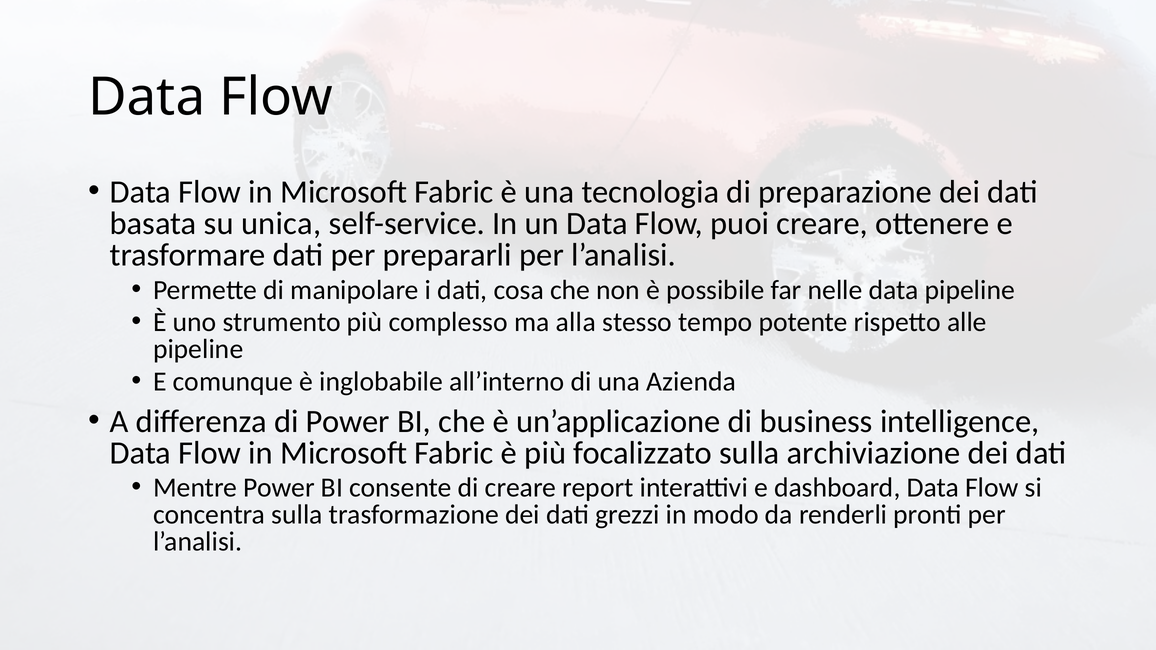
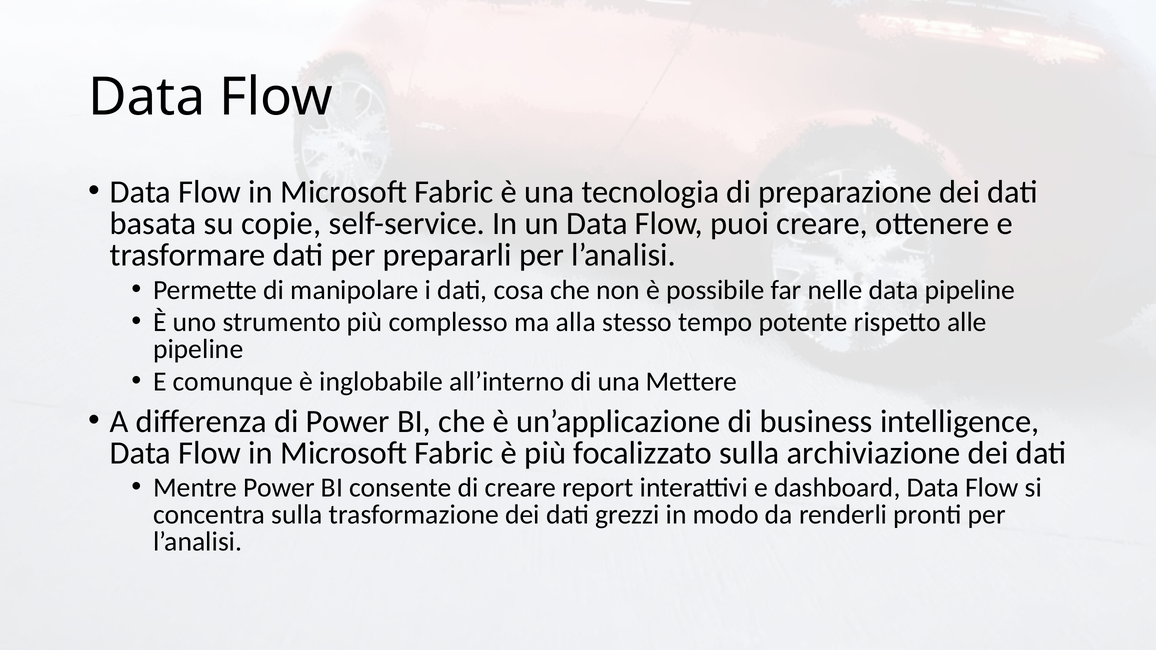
unica: unica -> copie (281, 224)
Azienda: Azienda -> Mettere (691, 382)
